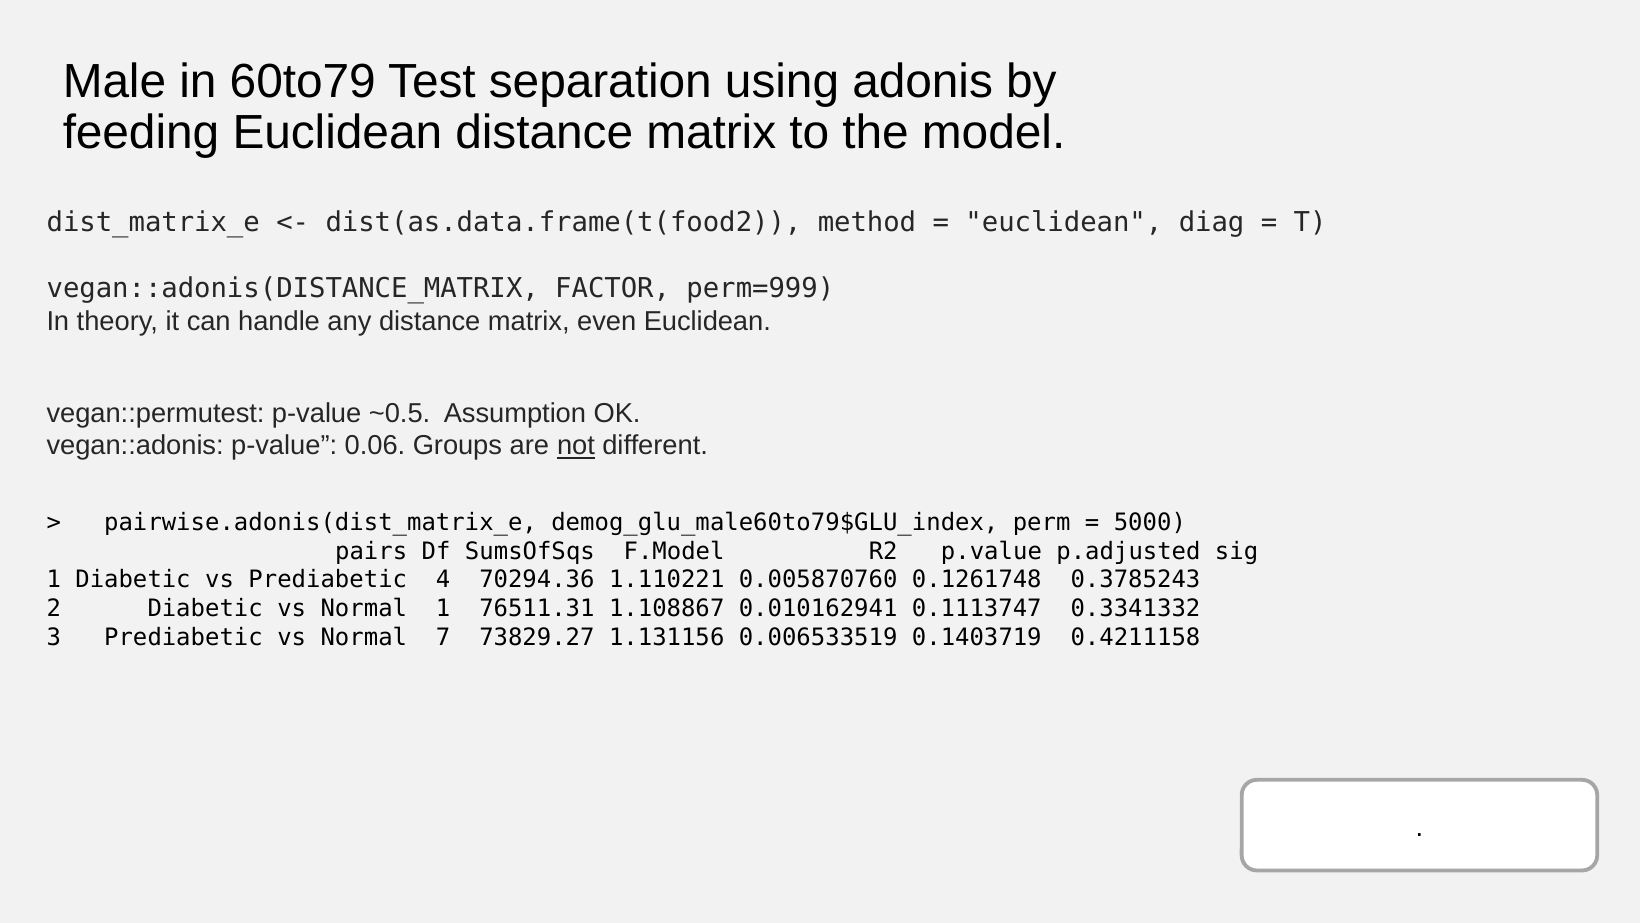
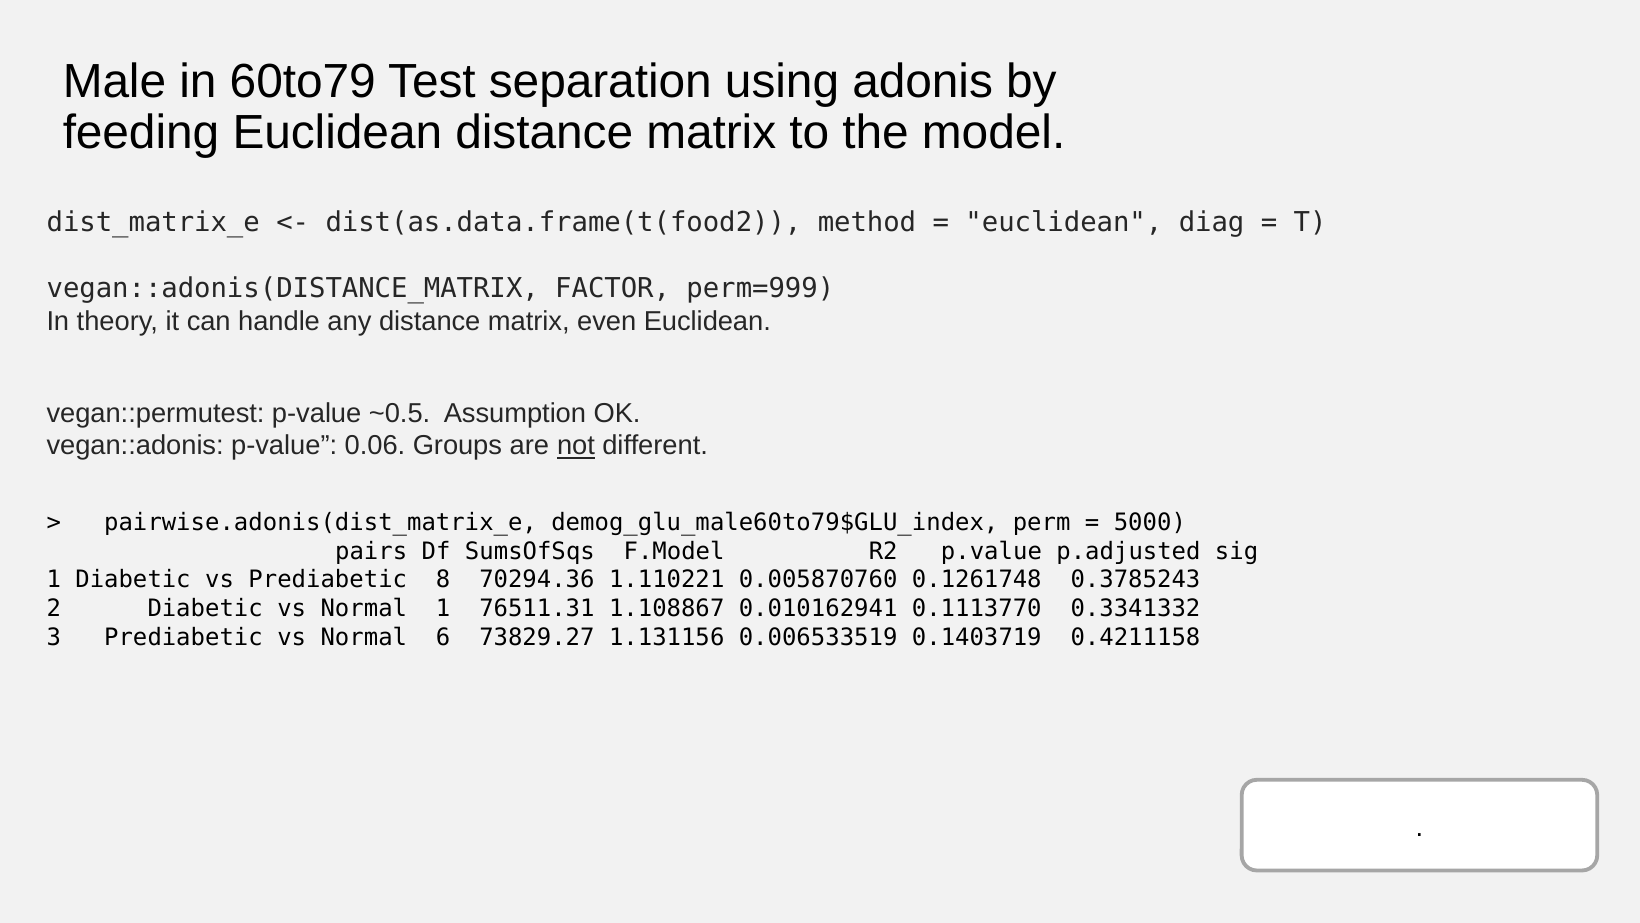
4: 4 -> 8 (443, 580)
0.1113747: 0.1113747 -> 0.1113770 (977, 608)
7: 7 -> 6 (443, 637)
